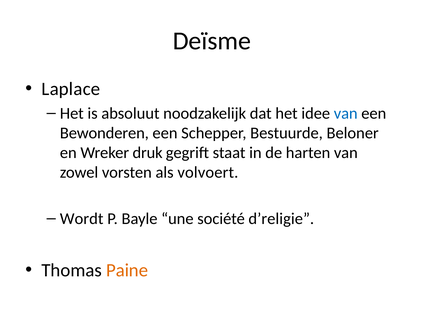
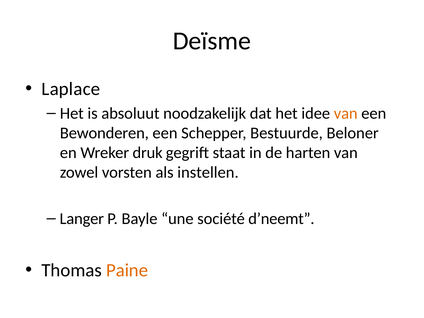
van colour: blue -> orange (346, 113)
volvoert: volvoert -> instellen (208, 173)
Wordt: Wordt -> Langer (82, 219)
d’religie: d’religie -> d’neemt (281, 219)
